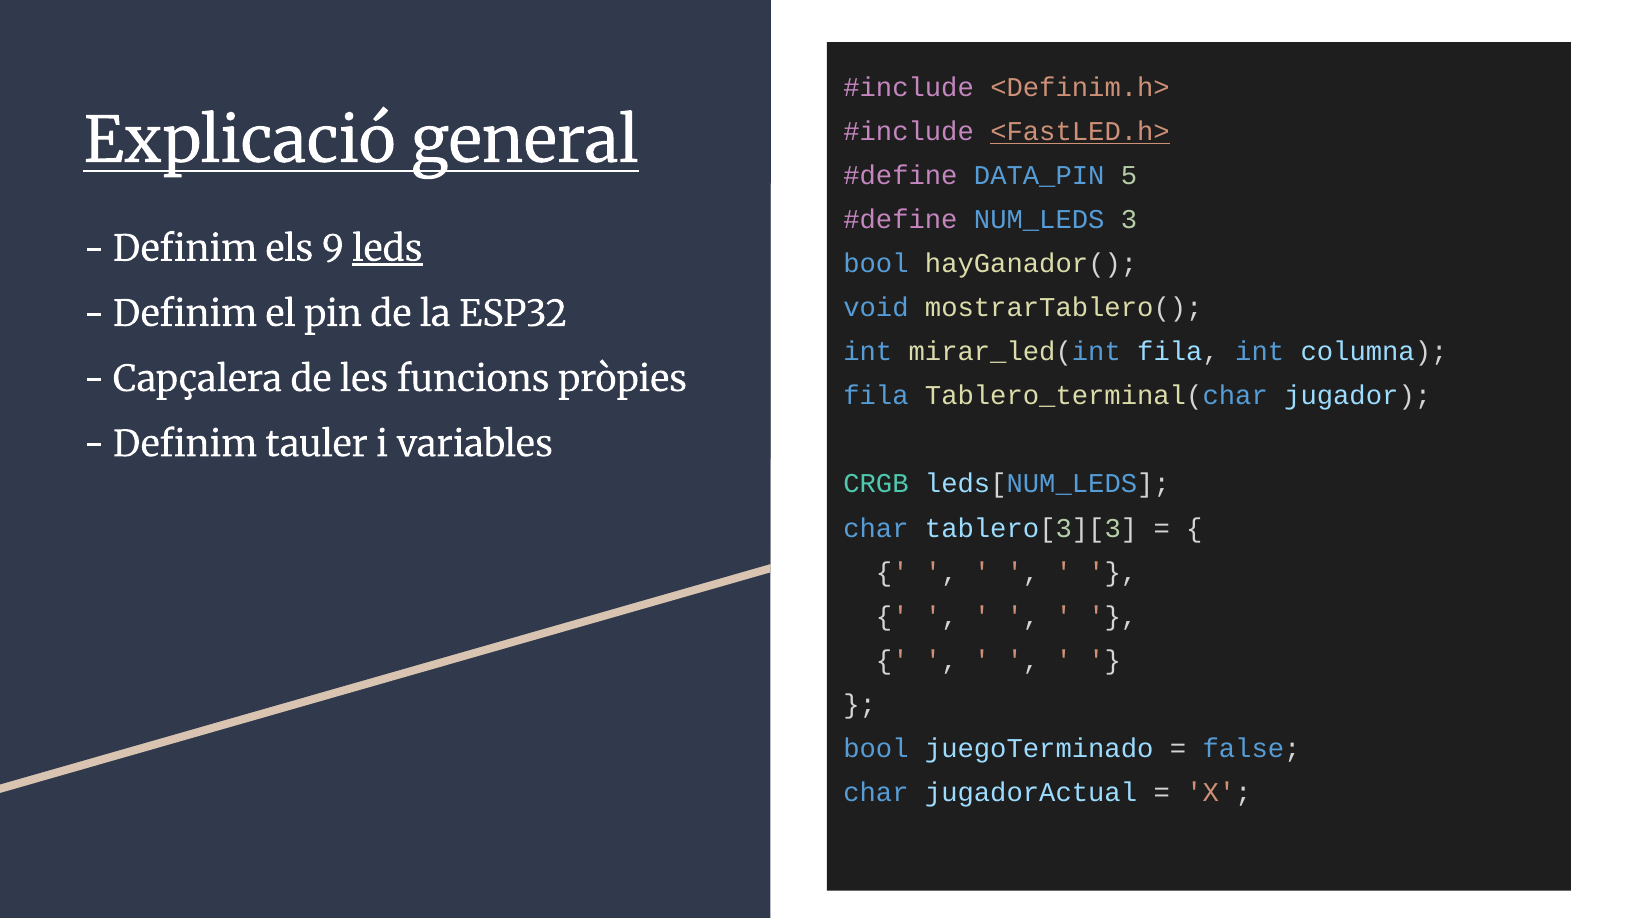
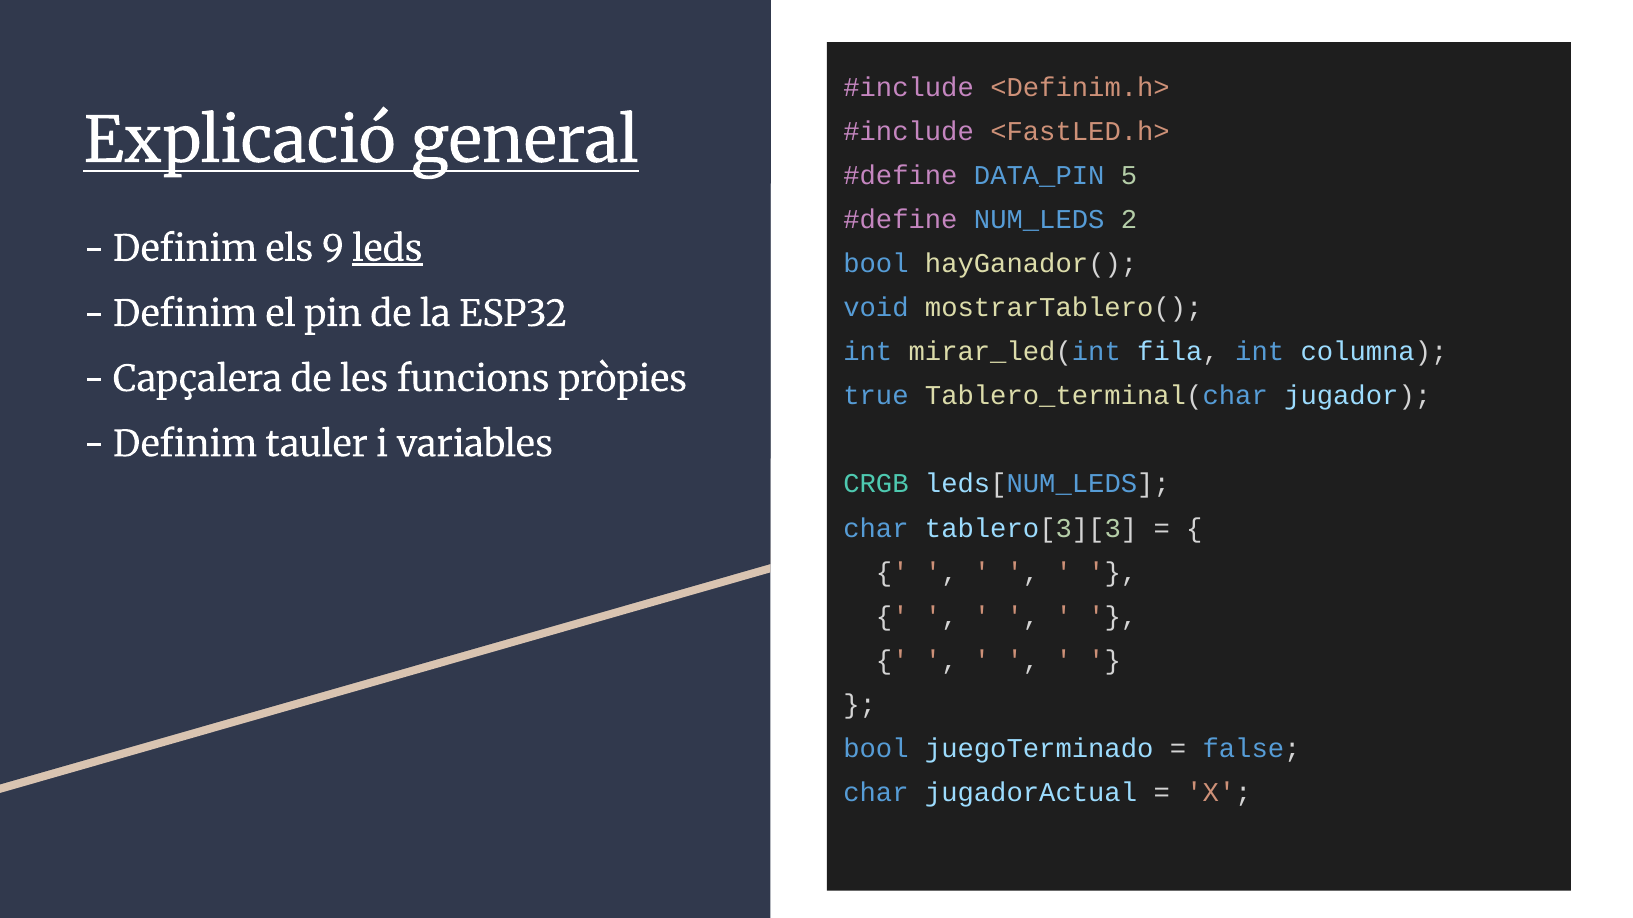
<FastLED.h> underline: present -> none (1080, 132)
3: 3 -> 2 (1129, 220)
fila: fila -> true (876, 396)
